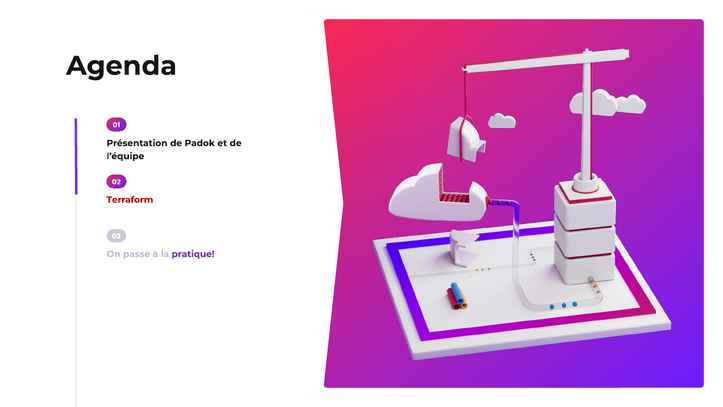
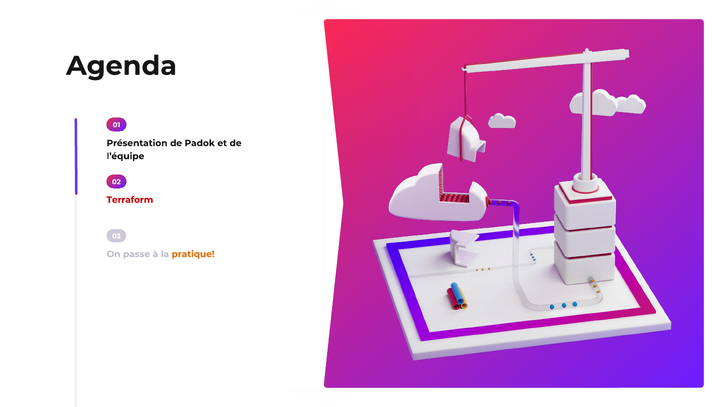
pratique colour: purple -> orange (193, 254)
